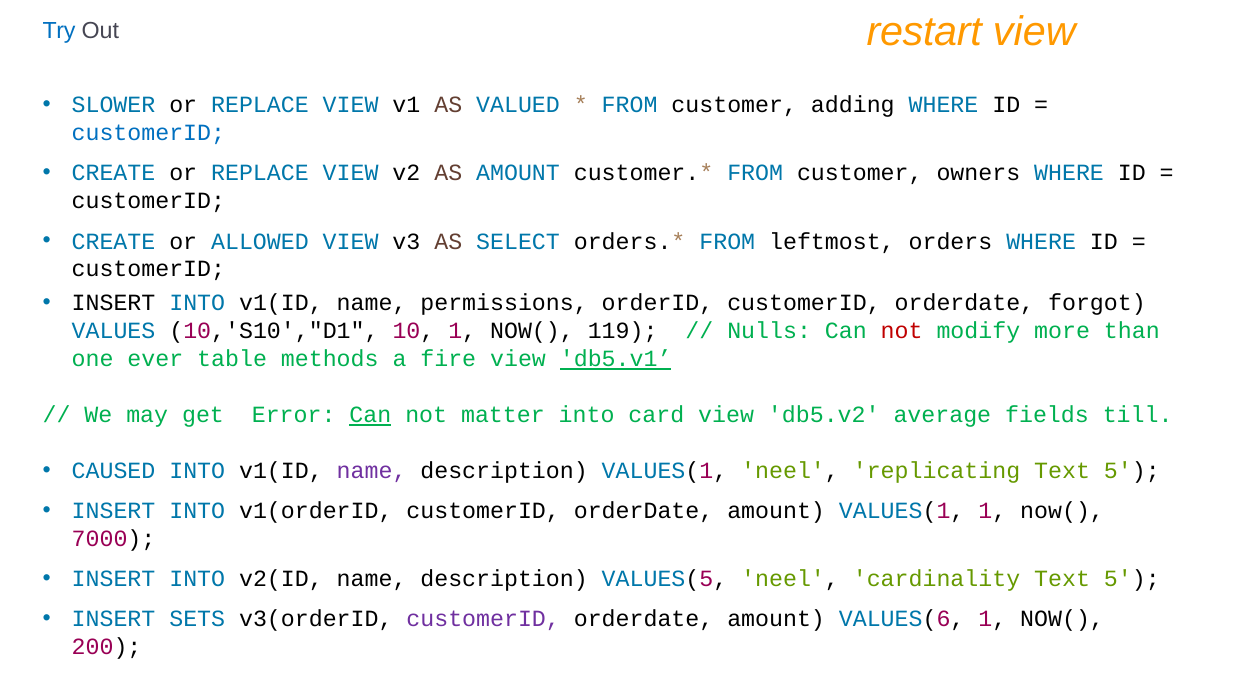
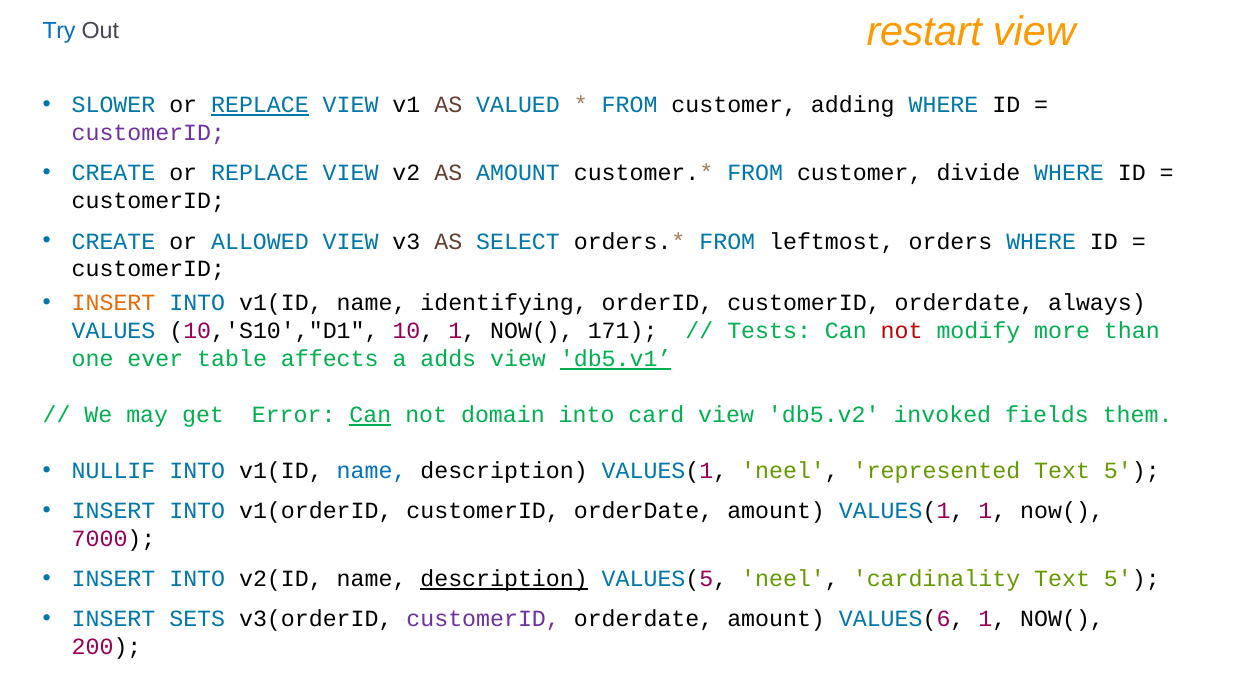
REPLACE underline: none -> present (260, 105)
customerID colour: blue -> purple (148, 133)
owners: owners -> divide (978, 173)
INSERT colour: black -> orange (114, 304)
permissions: permissions -> identifying (504, 304)
forgot: forgot -> always (1097, 304)
119: 119 -> 171 (623, 331)
Nulls: Nulls -> Tests (769, 331)
methods: methods -> affects (330, 359)
fire: fire -> adds (448, 359)
matter: matter -> domain (503, 415)
average: average -> invoked (942, 415)
till: till -> them (1138, 415)
CAUSED: CAUSED -> NULLIF (114, 471)
name colour: purple -> blue (372, 471)
replicating: replicating -> represented (937, 471)
description underline: none -> present (504, 579)
